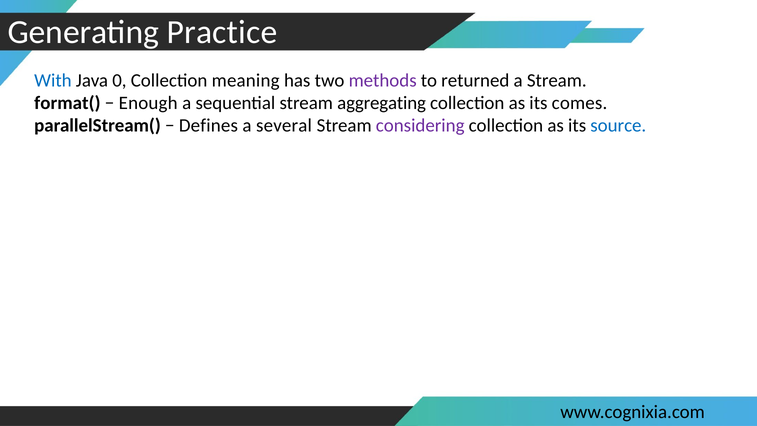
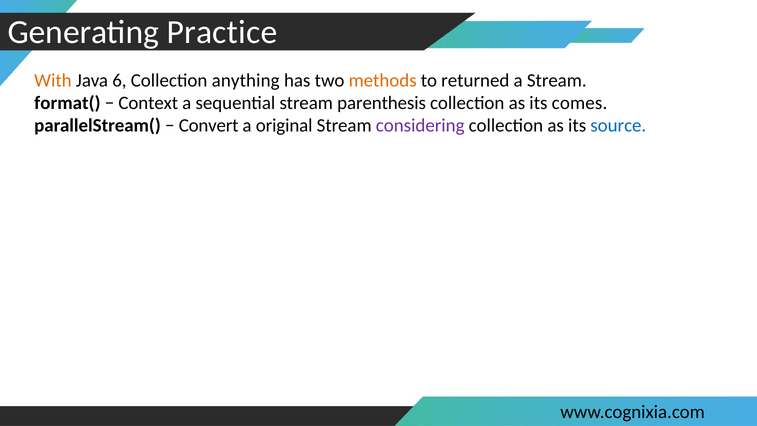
With colour: blue -> orange (53, 80)
0: 0 -> 6 (119, 80)
meaning: meaning -> anything (246, 80)
methods colour: purple -> orange (383, 80)
Enough: Enough -> Context (148, 103)
aggregating: aggregating -> parenthesis (382, 103)
Defines: Defines -> Convert (209, 126)
several: several -> original (284, 126)
